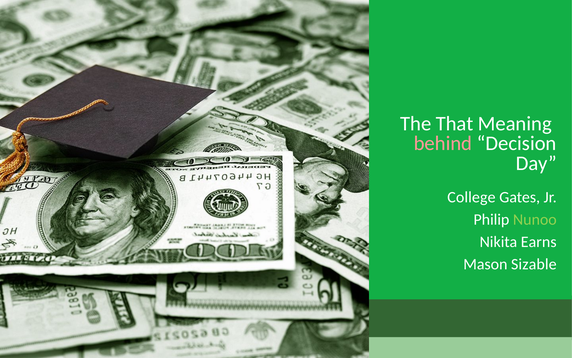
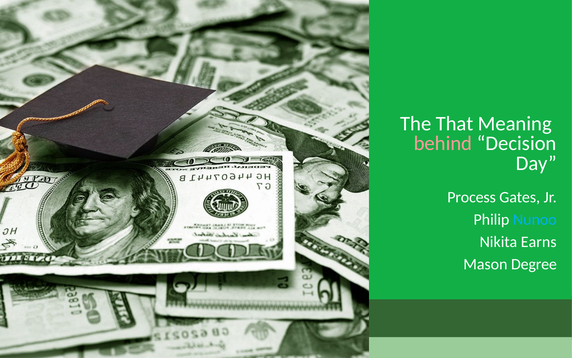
College: College -> Process (472, 197)
Nunoo colour: light green -> light blue (535, 219)
Sizable: Sizable -> Degree (534, 264)
